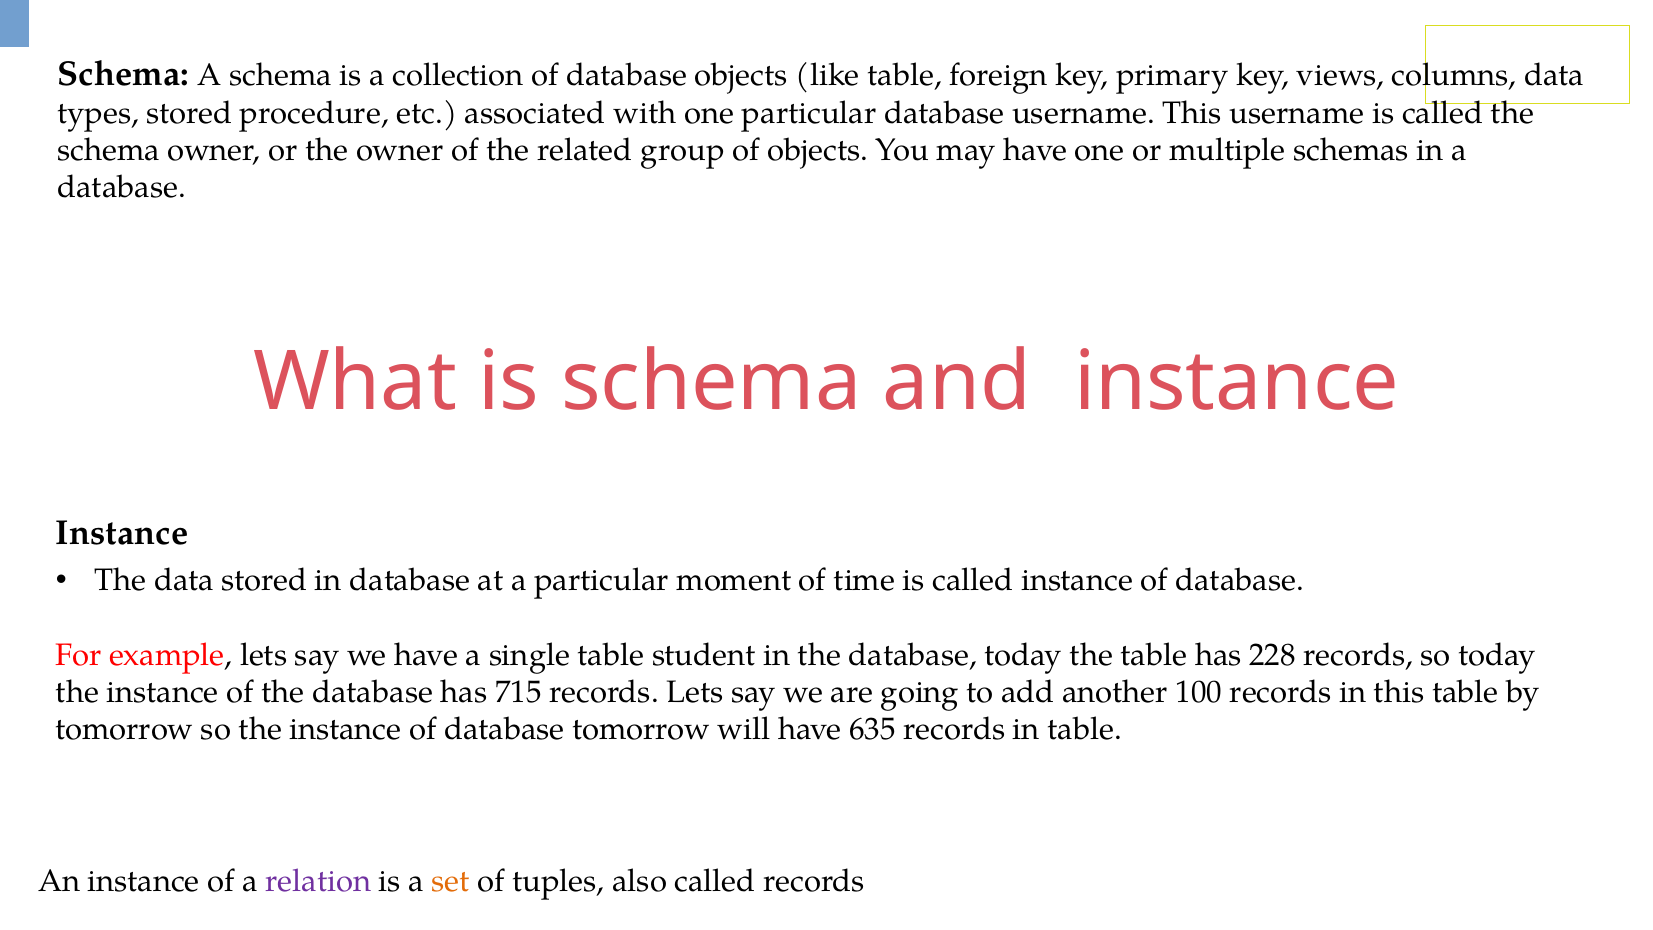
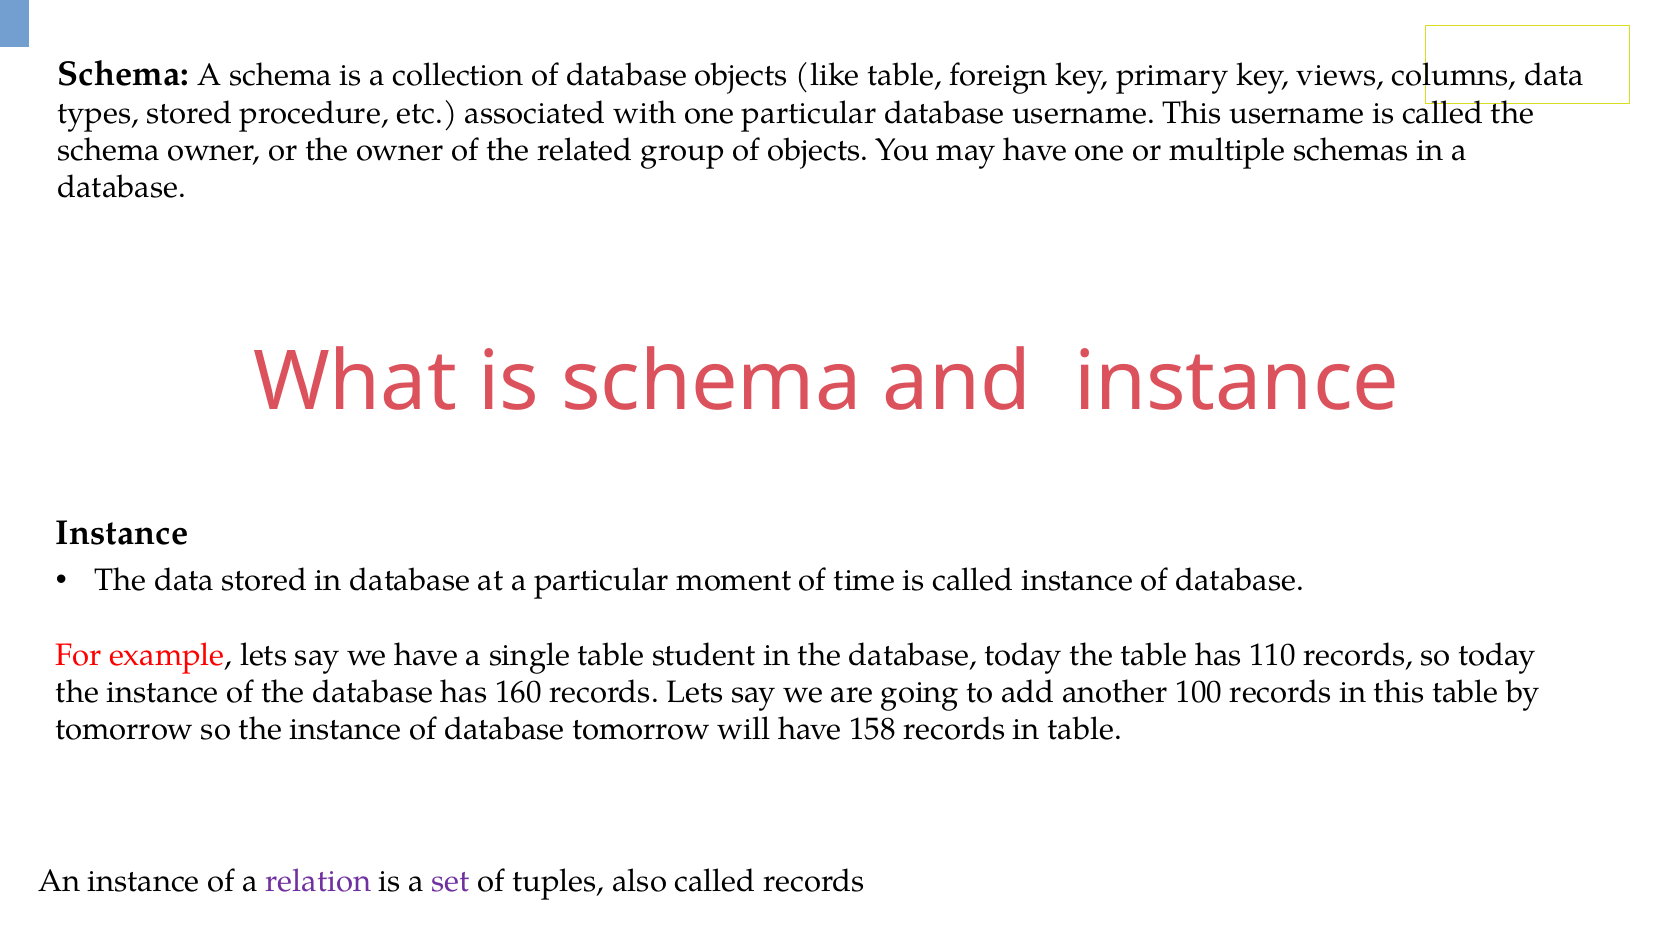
228: 228 -> 110 (1273, 655)
715: 715 -> 160 (518, 692)
635: 635 -> 158 (873, 729)
set colour: orange -> purple (451, 881)
